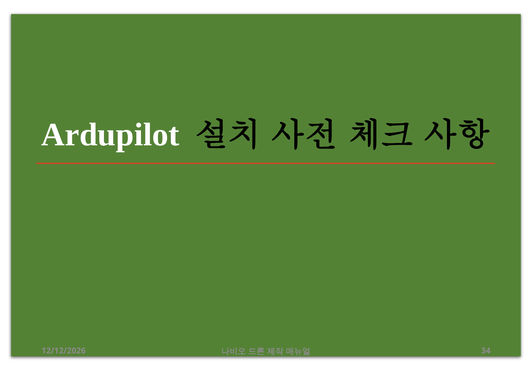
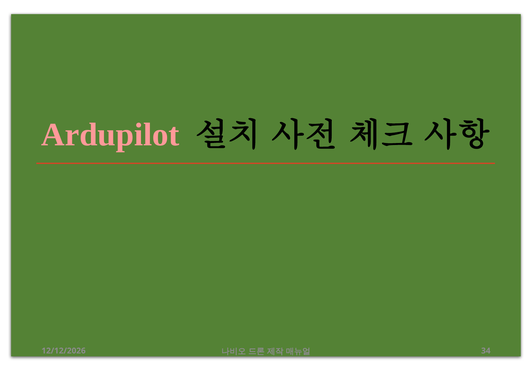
Ardupilot colour: white -> pink (110, 135)
